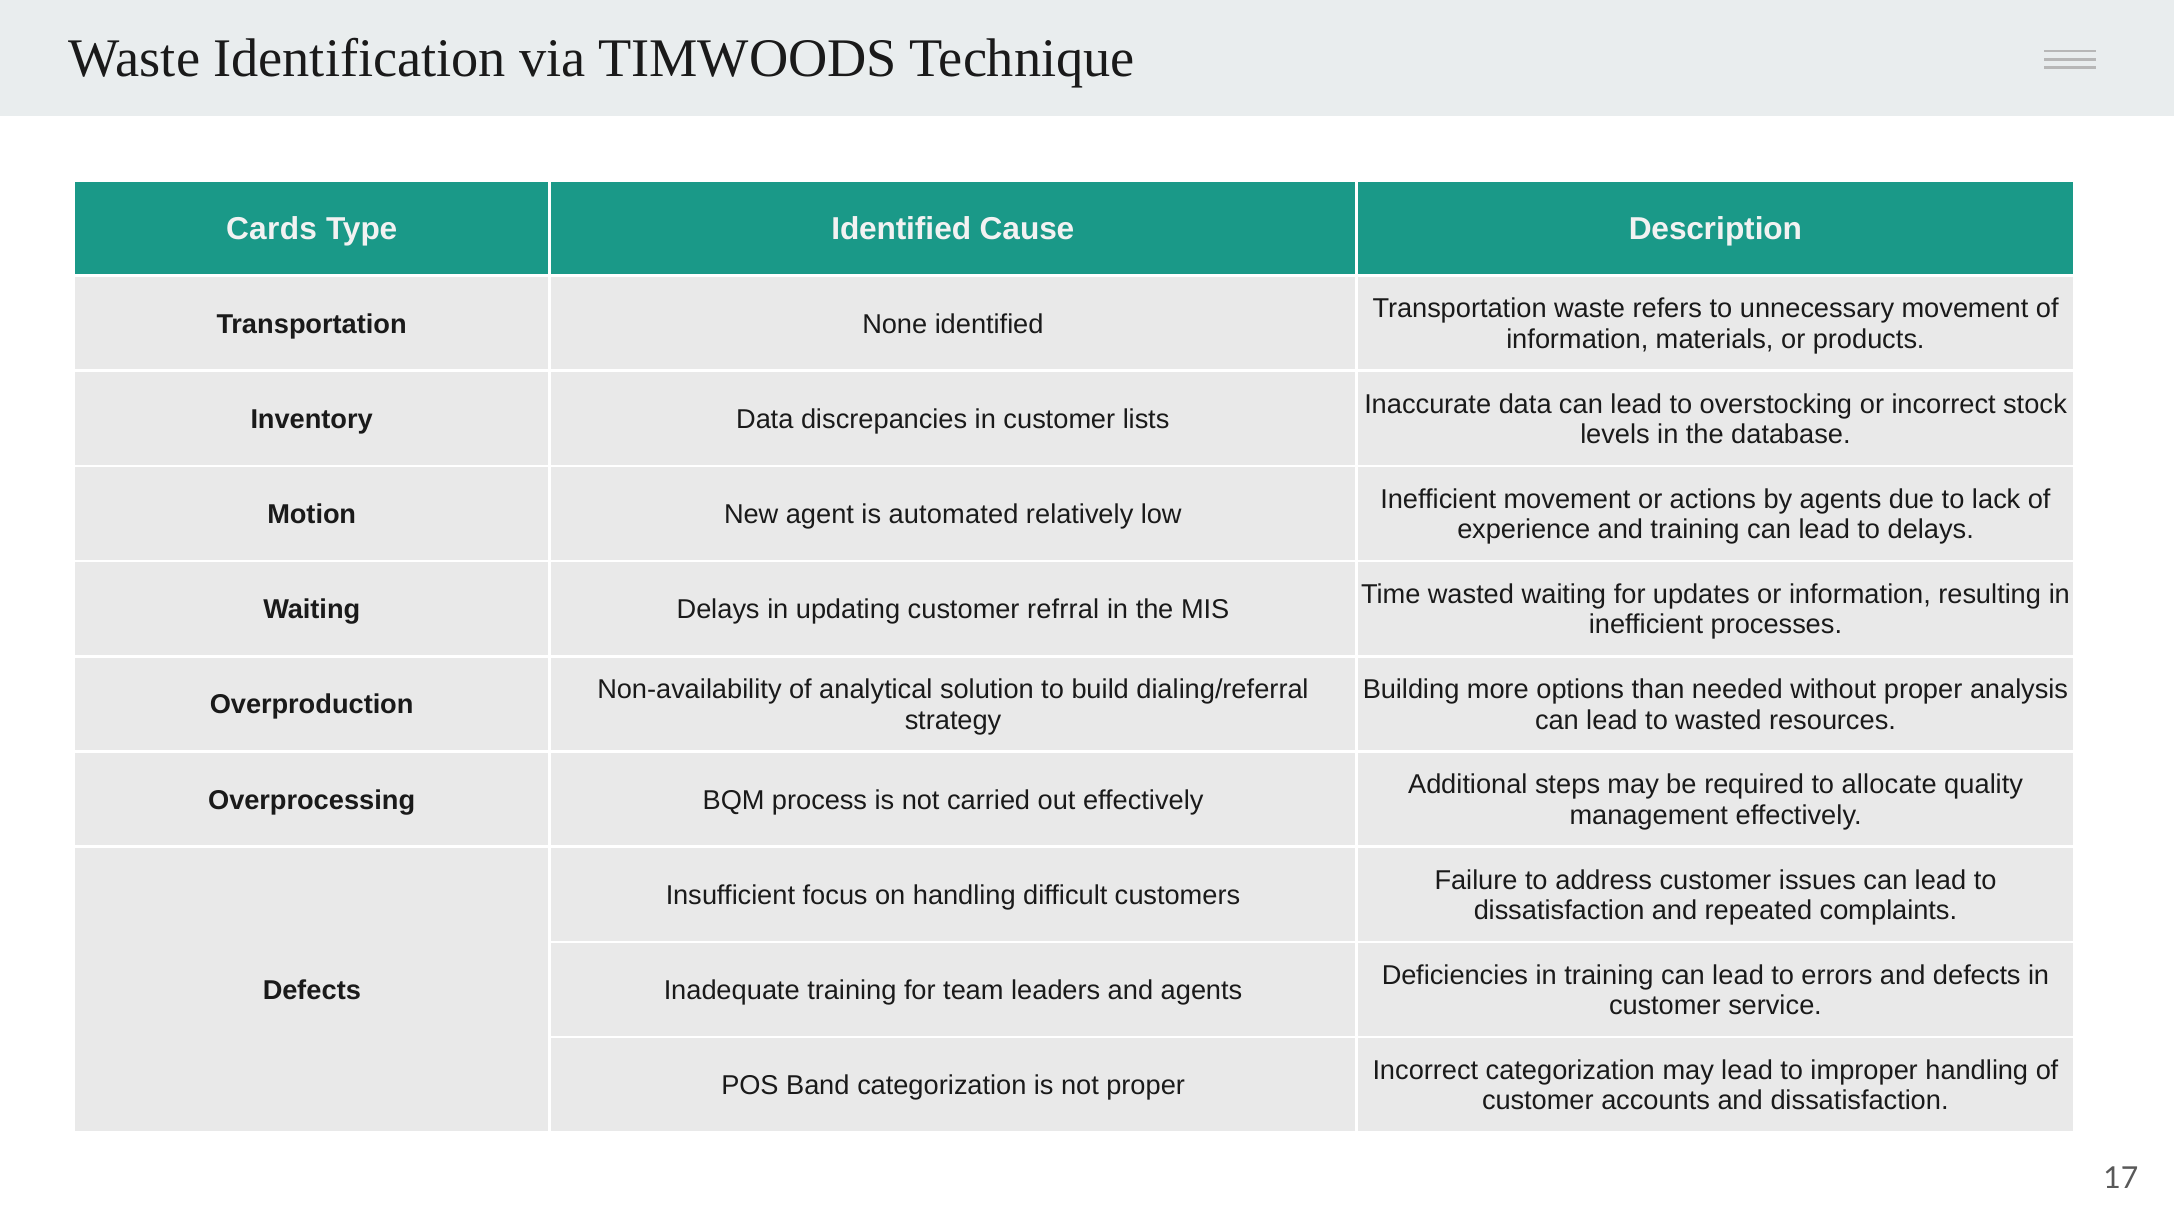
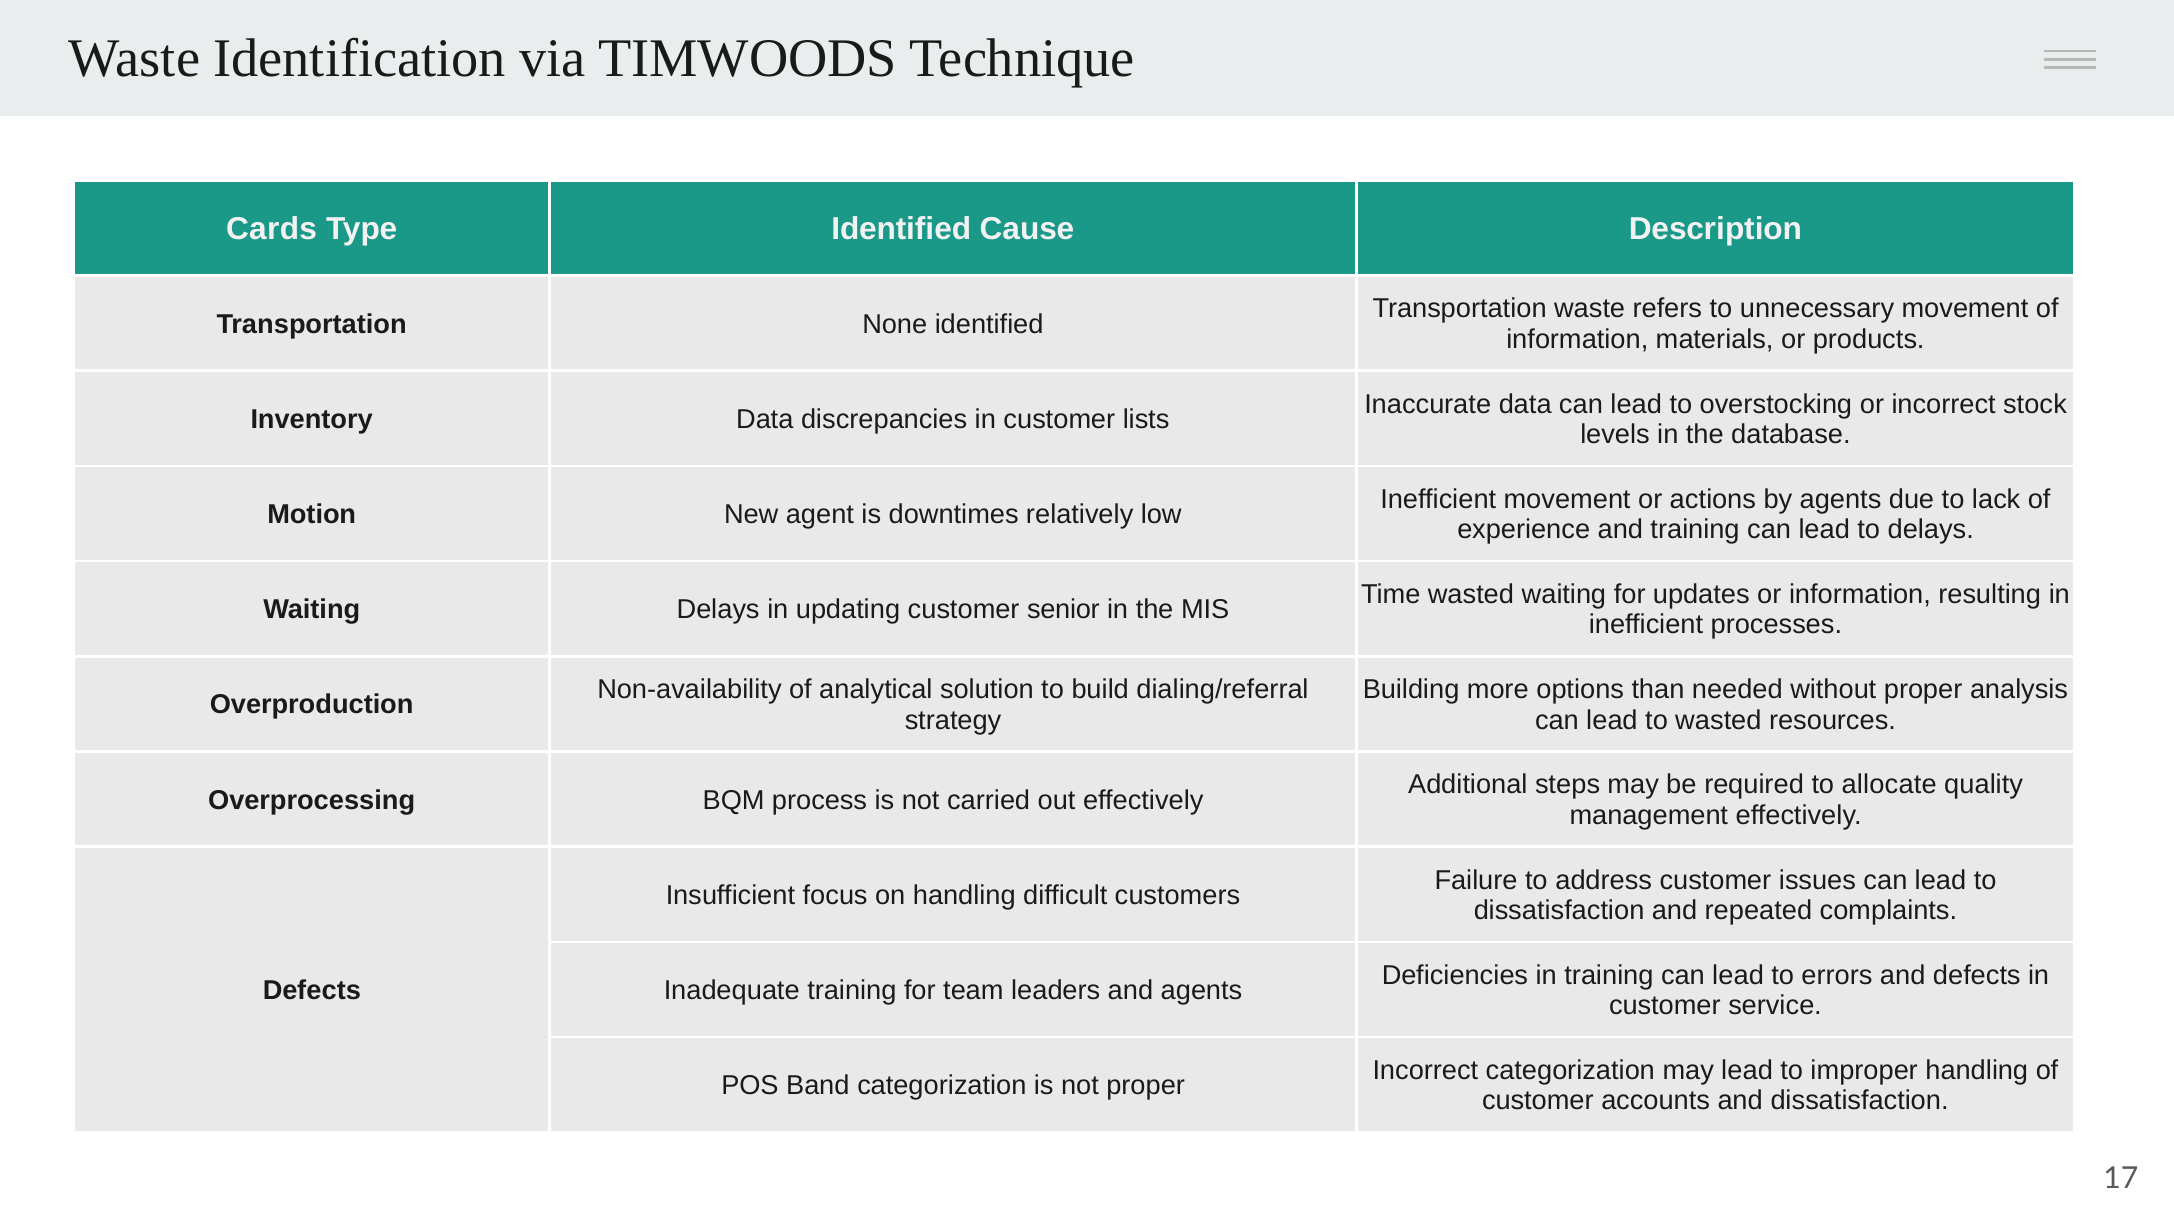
automated: automated -> downtimes (954, 514)
refrral: refrral -> senior (1063, 610)
